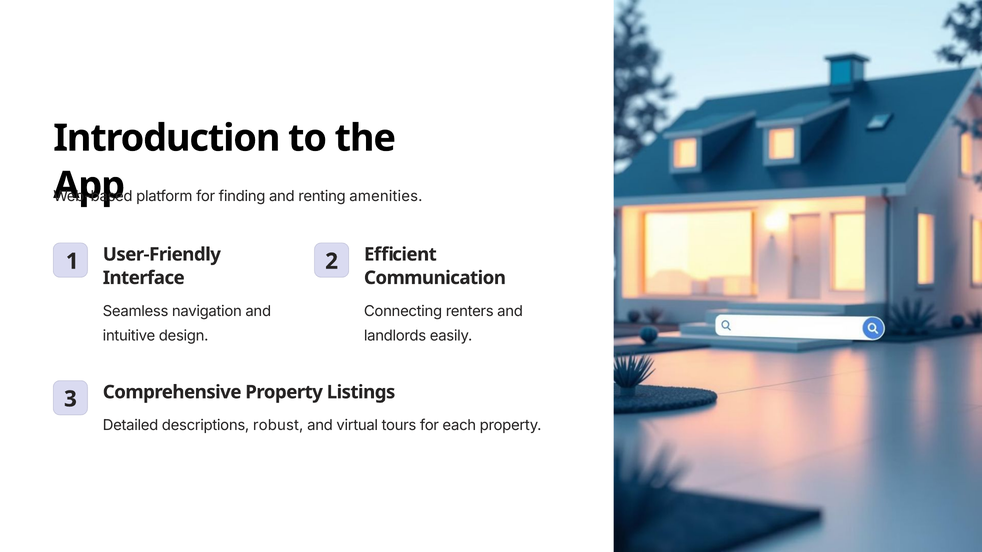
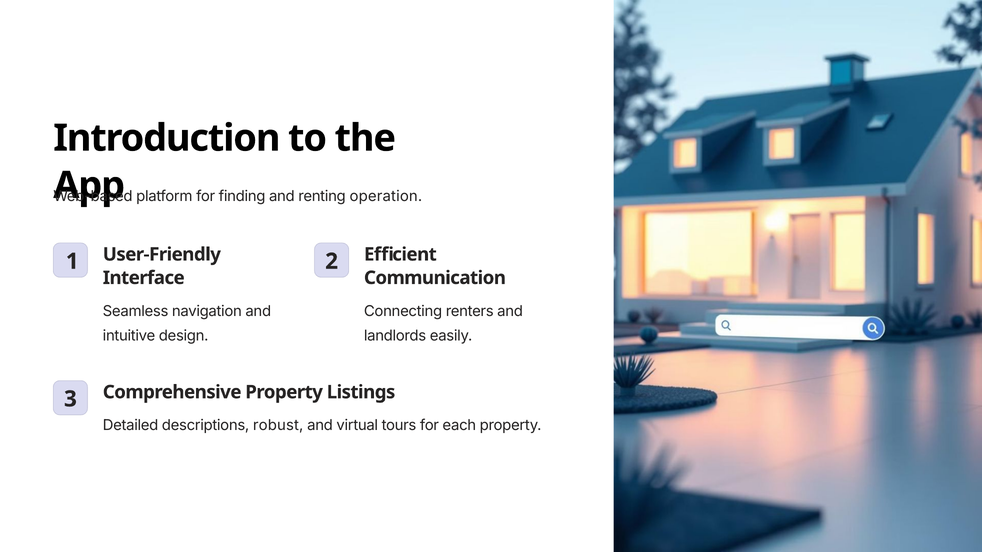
amenities: amenities -> operation (386, 196)
